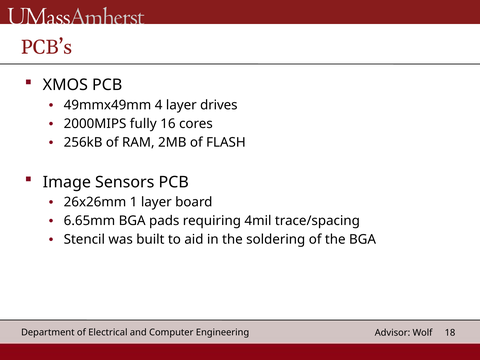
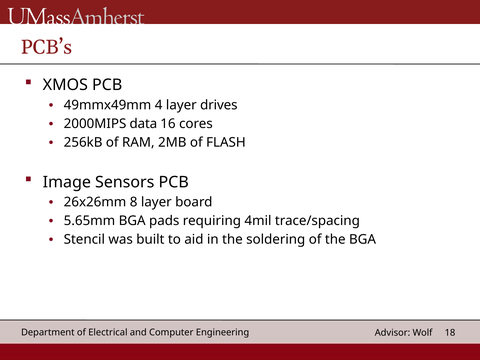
fully: fully -> data (143, 124)
1: 1 -> 8 (134, 202)
6.65mm: 6.65mm -> 5.65mm (89, 221)
